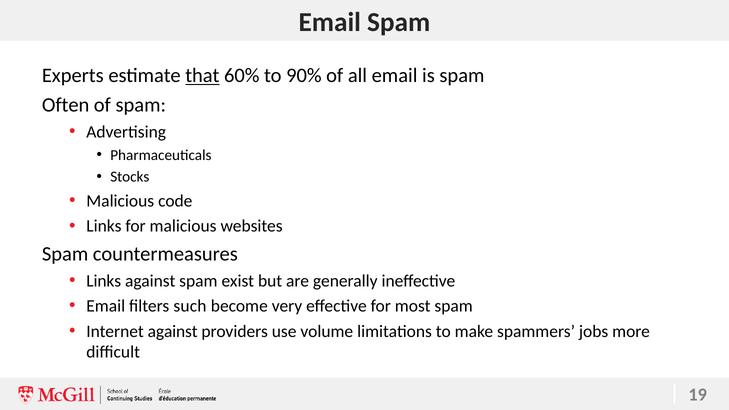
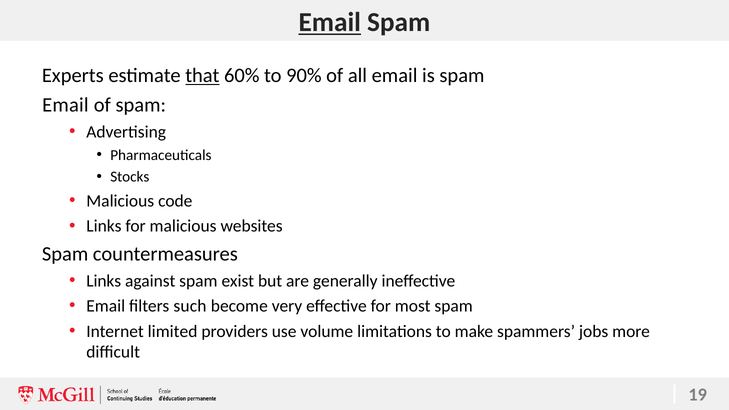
Email underline: none -> present (330, 22)
Often: Often -> Email (65, 105)
Internet against: against -> limited (173, 331)
